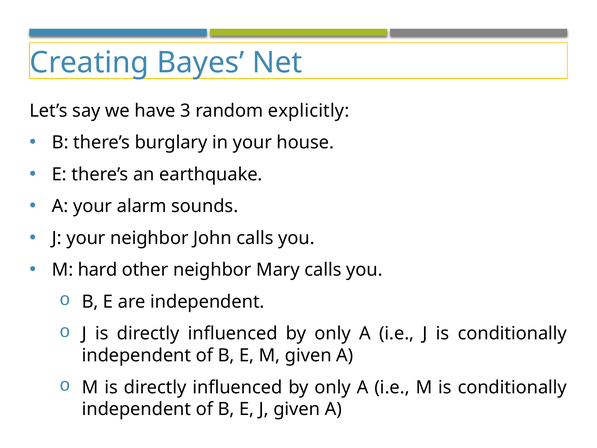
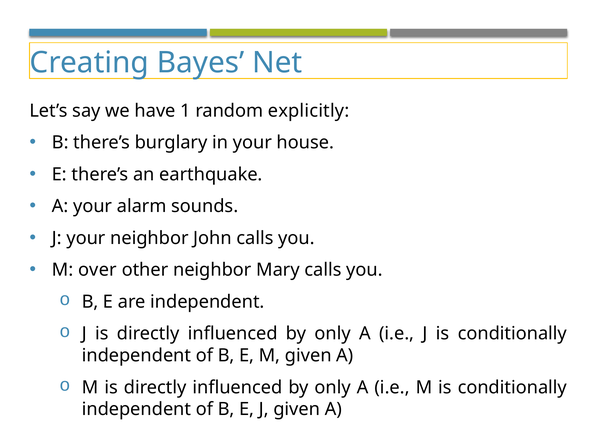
3: 3 -> 1 (185, 111)
hard: hard -> over (97, 270)
